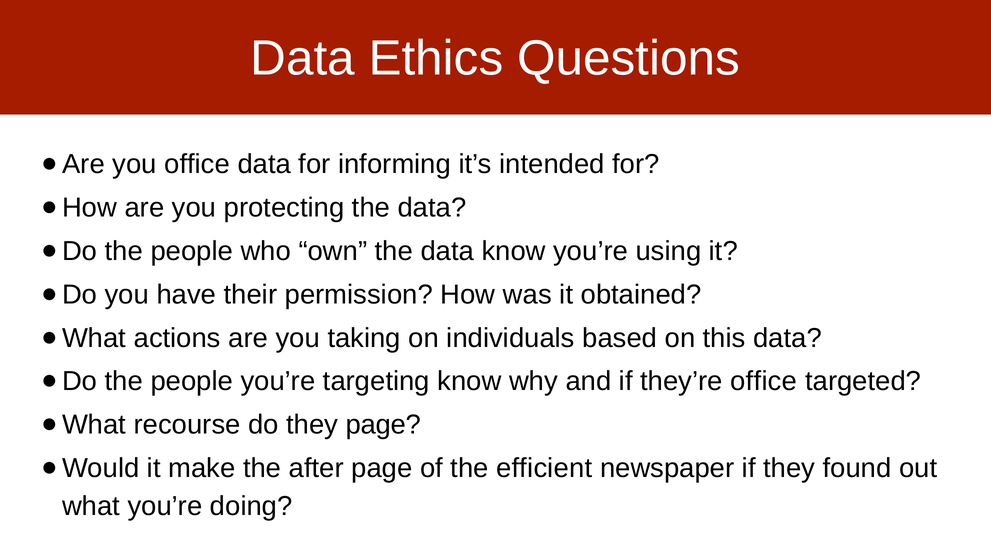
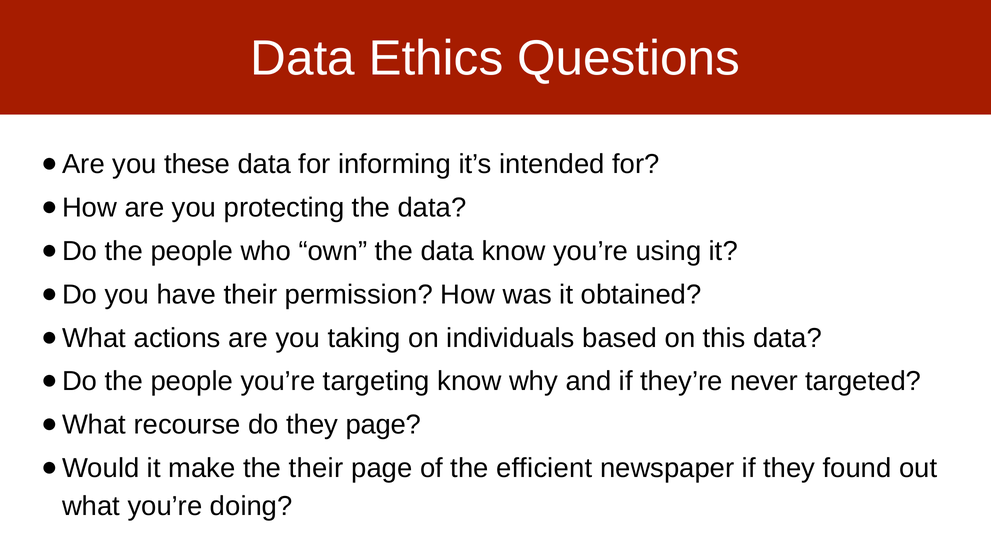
you office: office -> these (197, 164)
they’re office: office -> never (764, 382)
the after: after -> their (316, 469)
